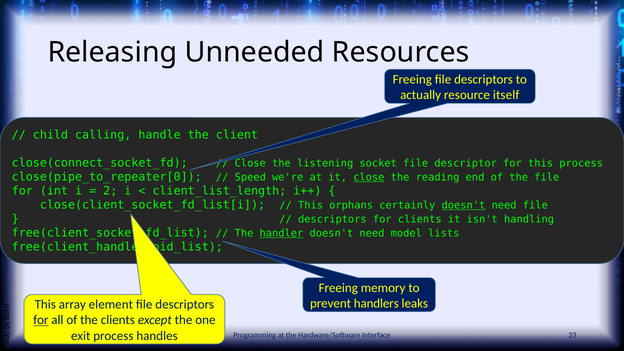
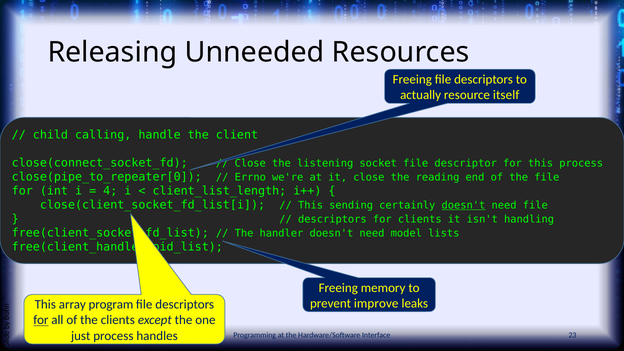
Speed: Speed -> Errno (250, 177)
close underline: present -> none (369, 177)
2: 2 -> 4 (110, 191)
orphans: orphans -> sending (351, 205)
handler underline: present -> none (281, 233)
handlers: handlers -> improve (376, 303)
element: element -> program (111, 305)
exit: exit -> just (81, 336)
